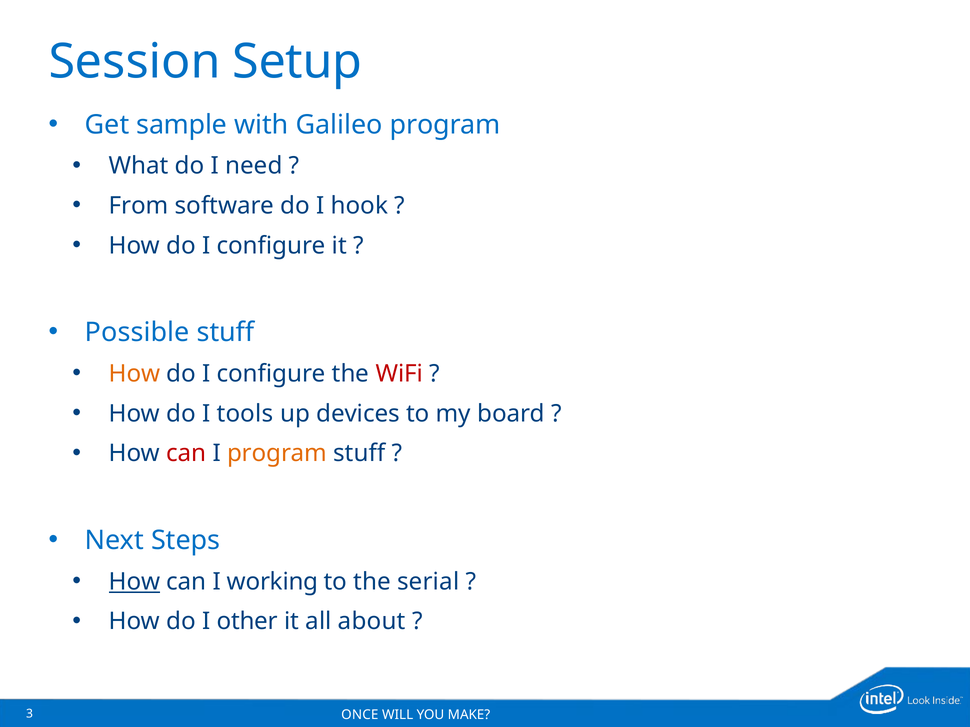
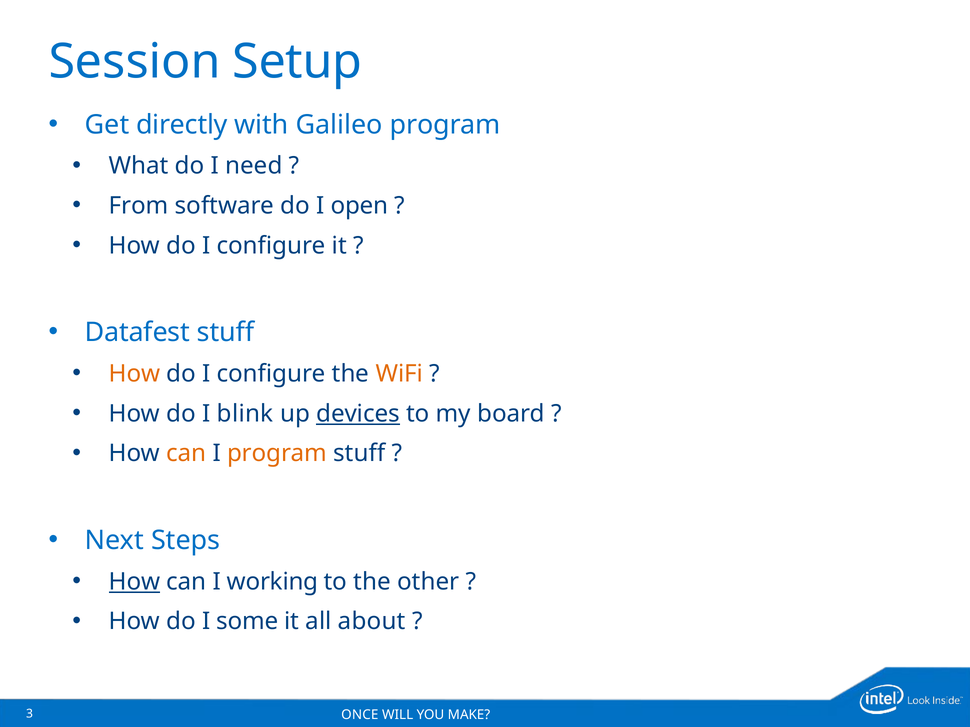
sample: sample -> directly (182, 125)
hook: hook -> open (360, 206)
Possible: Possible -> Datafest (137, 333)
WiFi colour: red -> orange (399, 374)
tools: tools -> blink (245, 414)
devices underline: none -> present (358, 414)
can colour: red -> orange (186, 454)
serial: serial -> other (428, 582)
other: other -> some (247, 622)
